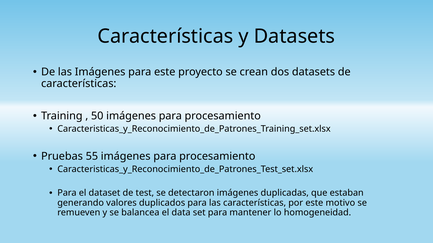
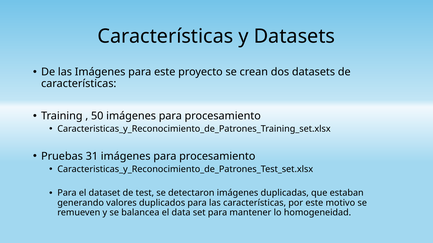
55: 55 -> 31 (92, 157)
